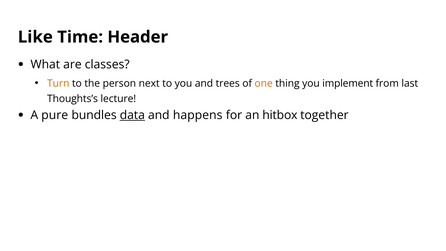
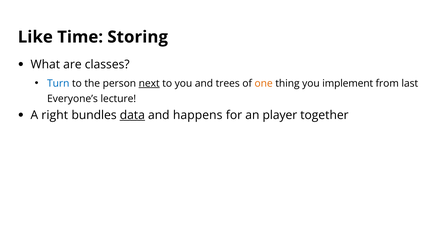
Header: Header -> Storing (138, 37)
Turn colour: orange -> blue (58, 83)
next underline: none -> present (149, 83)
Thoughts’s: Thoughts’s -> Everyone’s (72, 99)
pure: pure -> right (55, 115)
hitbox: hitbox -> player (280, 115)
